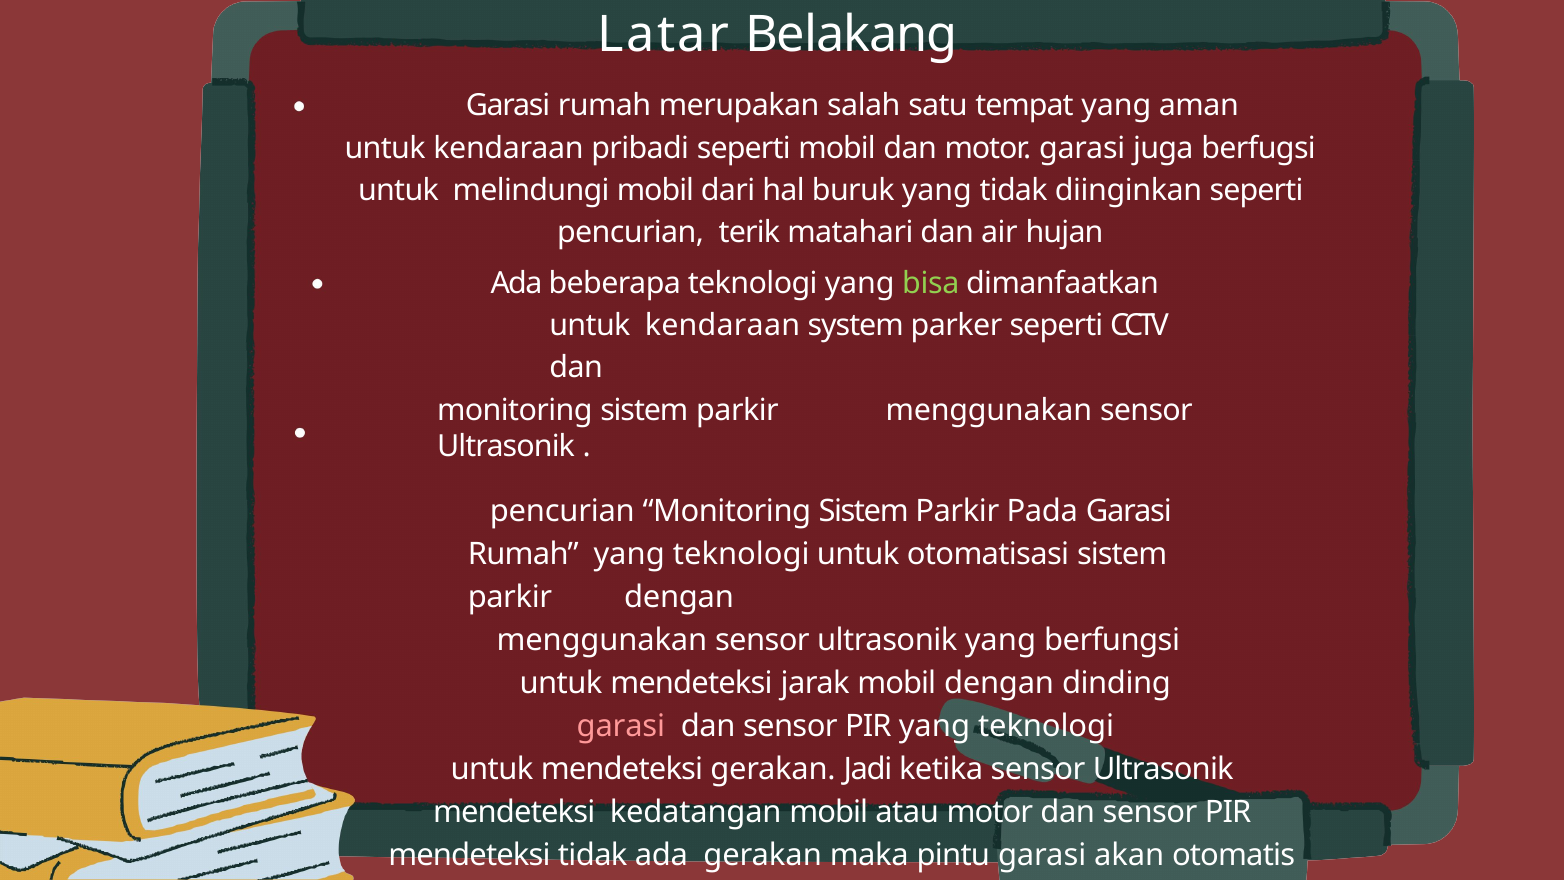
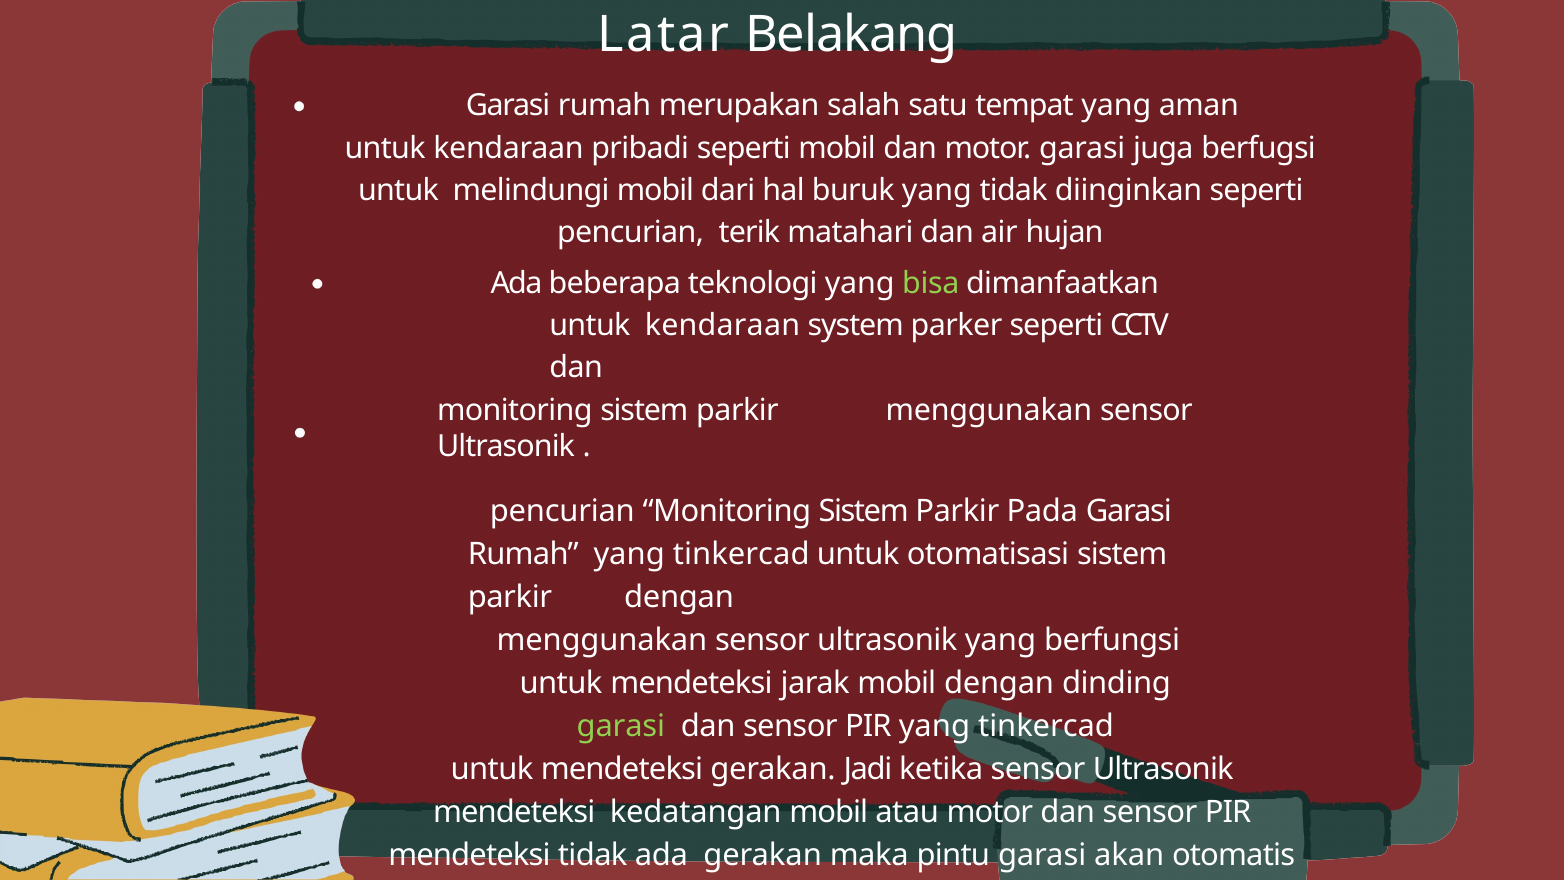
Rumah yang teknologi: teknologi -> tinkercad (741, 554)
garasi colour: pink -> light green (621, 726)
PIR yang teknologi: teknologi -> tinkercad (1046, 726)
